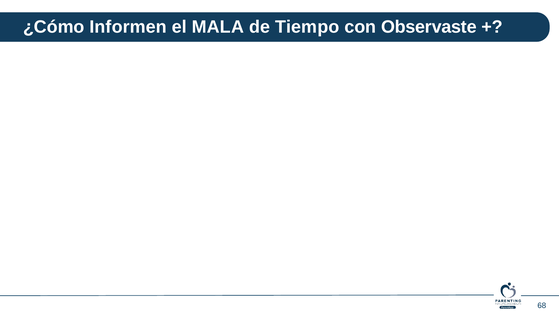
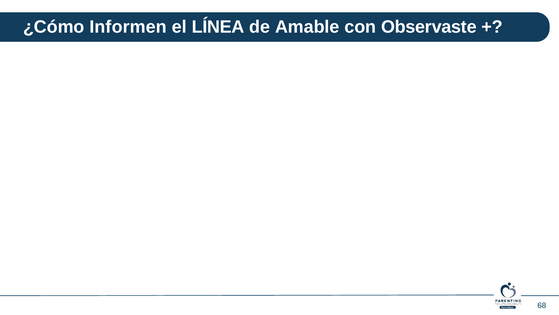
MALA: MALA -> LÍNEA (218, 27)
Tiempo: Tiempo -> Amable (307, 27)
